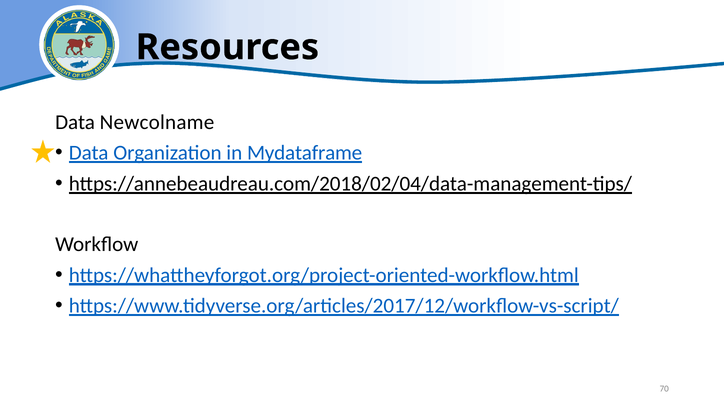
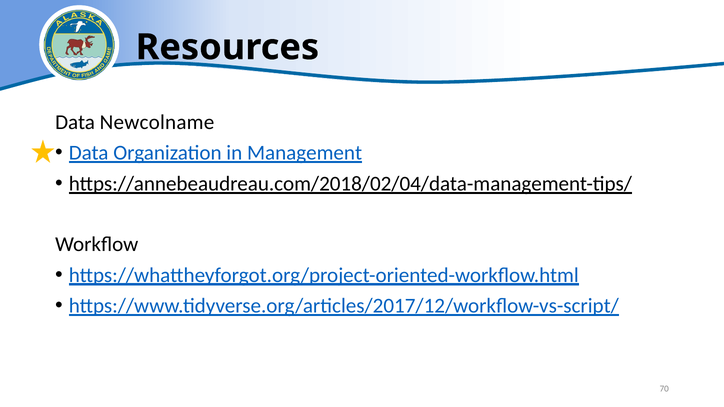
Mydataframe: Mydataframe -> Management (305, 153)
